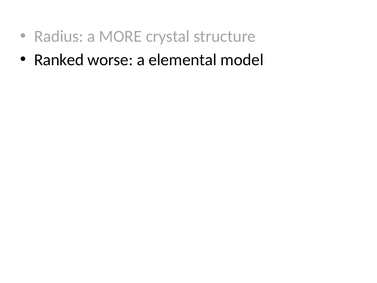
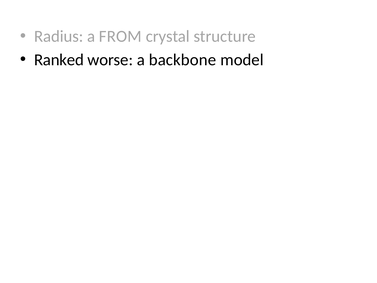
MORE: MORE -> FROM (120, 36)
elemental: elemental -> backbone (183, 60)
